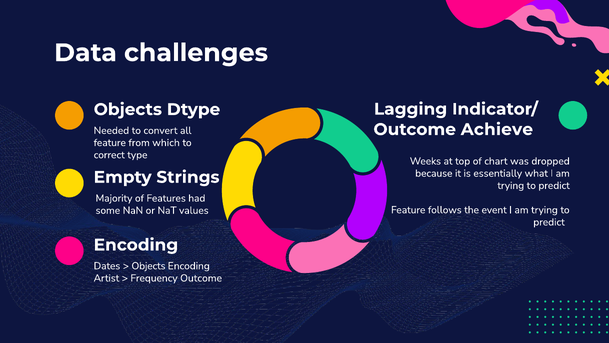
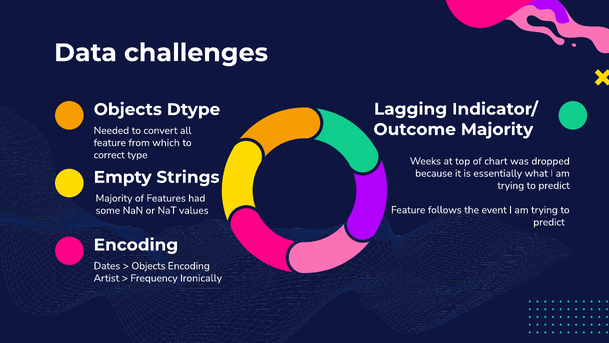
Outcome Achieve: Achieve -> Majority (497, 129)
Frequency Outcome: Outcome -> Ironically (201, 278)
